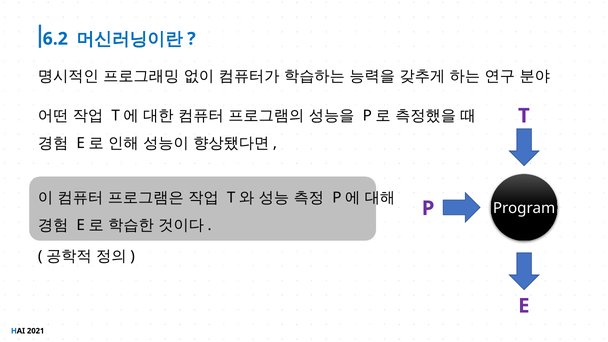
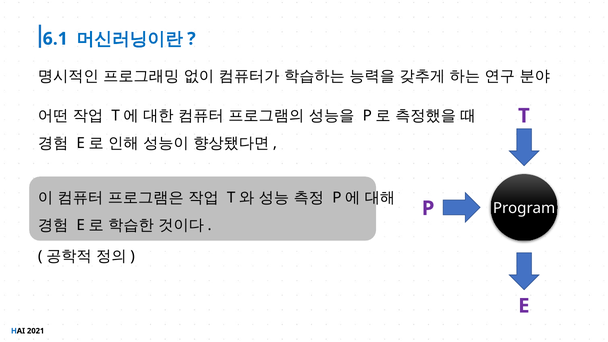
6.2: 6.2 -> 6.1 (55, 39)
